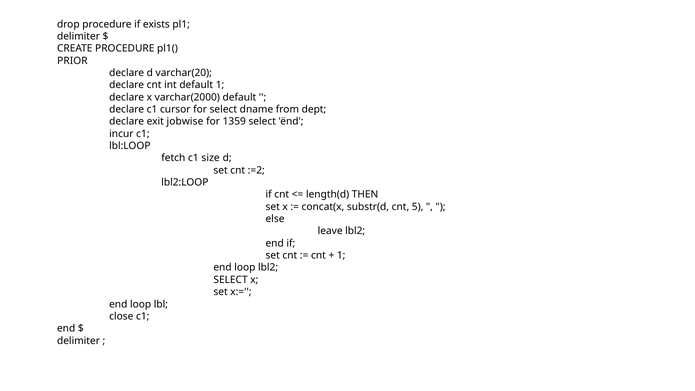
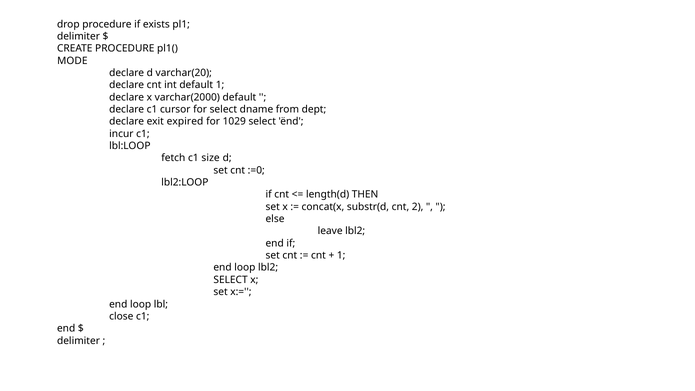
PRIOR: PRIOR -> MODE (72, 61)
jobwise: jobwise -> expired (185, 122)
1359: 1359 -> 1029 (234, 122)
:=2: :=2 -> :=0 (256, 170)
5: 5 -> 2 (418, 207)
